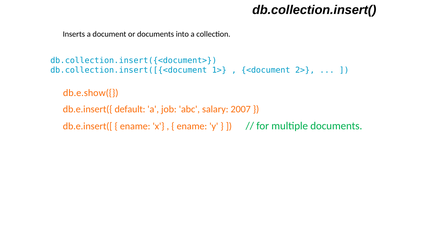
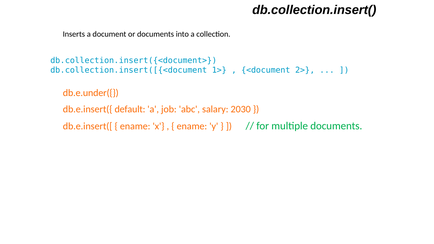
db.e.show({: db.e.show({ -> db.e.under({ (91, 93)
2007: 2007 -> 2030 (241, 109)
